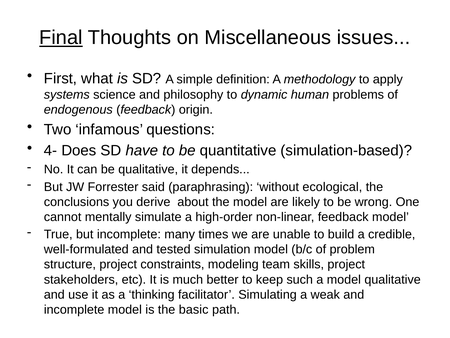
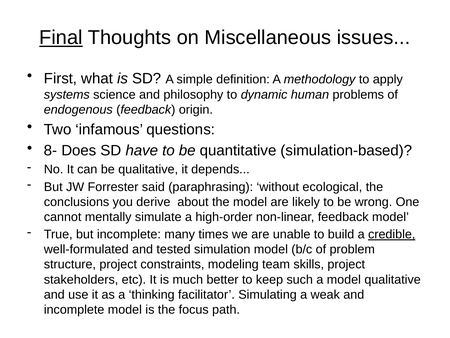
4-: 4- -> 8- (51, 150)
credible underline: none -> present (392, 234)
basic: basic -> focus (194, 309)
